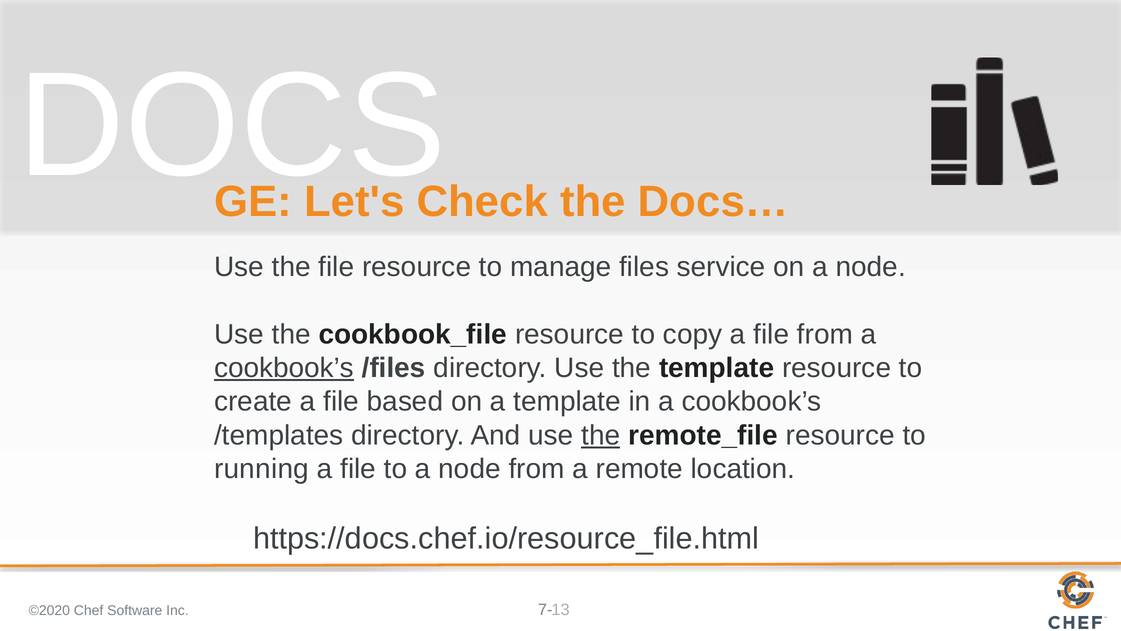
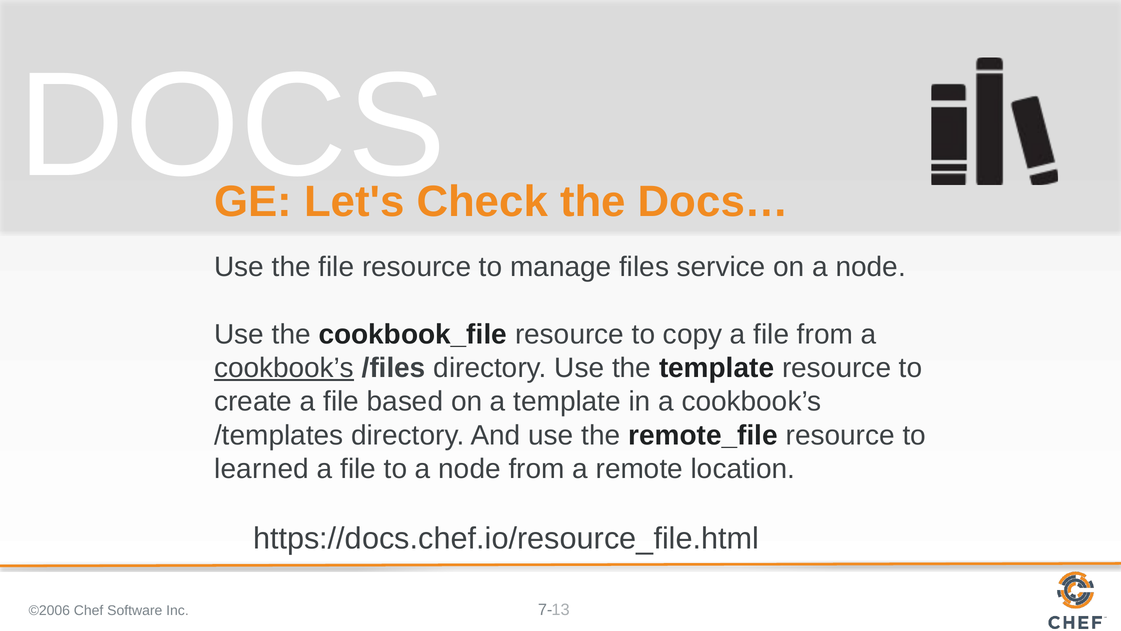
the underline: present -> none (601, 435)
running: running -> learned (262, 469)
©2020: ©2020 -> ©2006 (49, 610)
